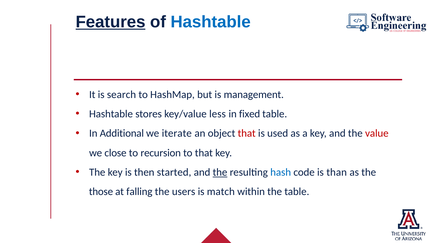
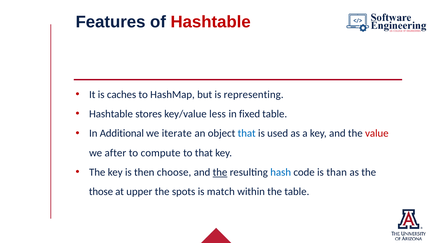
Features underline: present -> none (111, 22)
Hashtable colour: blue -> red (211, 22)
search: search -> caches (122, 95)
management: management -> representing (254, 95)
that colour: red -> blue (247, 133)
close: close -> after (115, 153)
recursion: recursion -> compute (161, 153)
started: started -> choose (174, 172)
falling: falling -> upper (139, 192)
users: users -> spots (184, 192)
